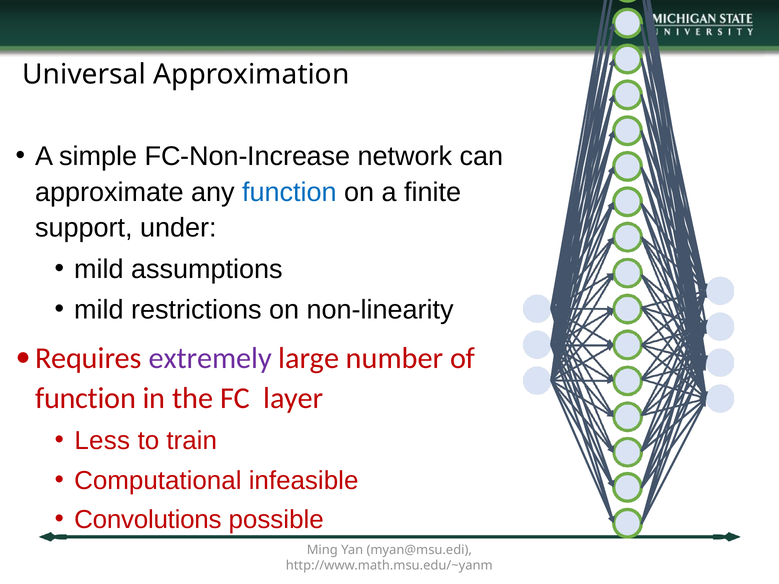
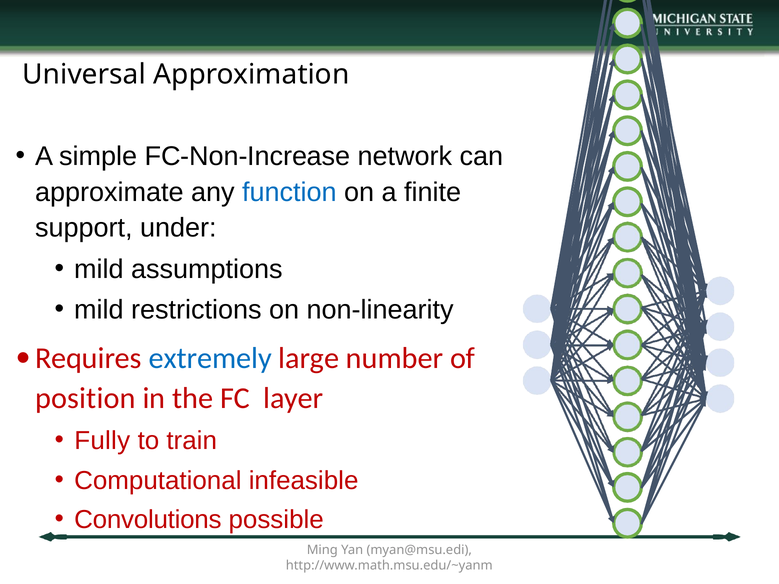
extremely colour: purple -> blue (210, 358)
function: function -> position (85, 398)
Less: Less -> Fully (102, 441)
